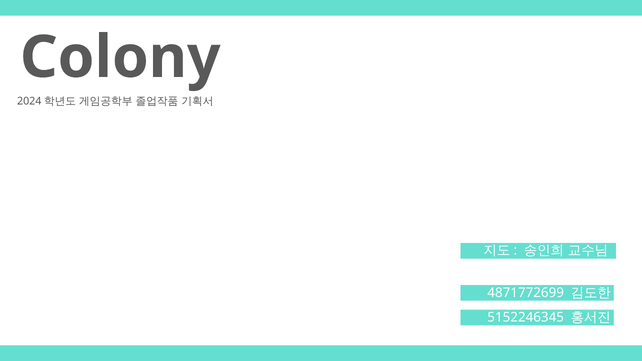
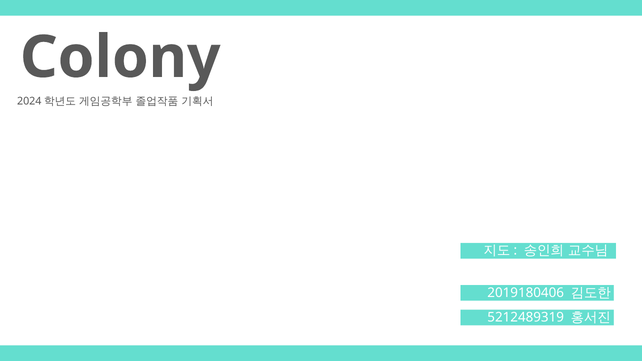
4871772699: 4871772699 -> 2019180406 (526, 293)
5152246345: 5152246345 -> 5212489319 (526, 317)
